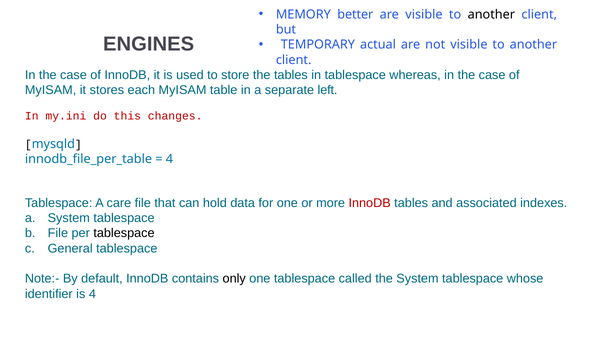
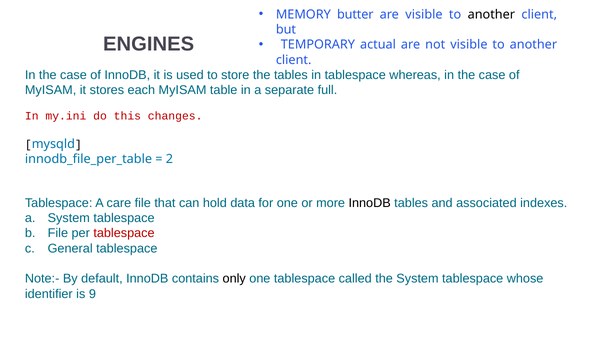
better: better -> butter (355, 15)
left: left -> full (327, 90)
4: 4 -> 2 (169, 159)
InnoDB colour: red -> black (370, 203)
tablespace colour: black -> red (124, 234)
is 4: 4 -> 9 (92, 294)
